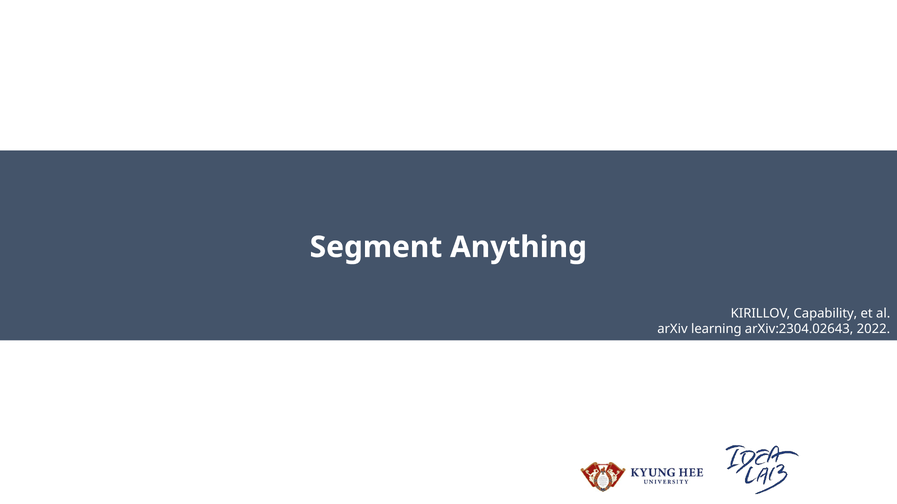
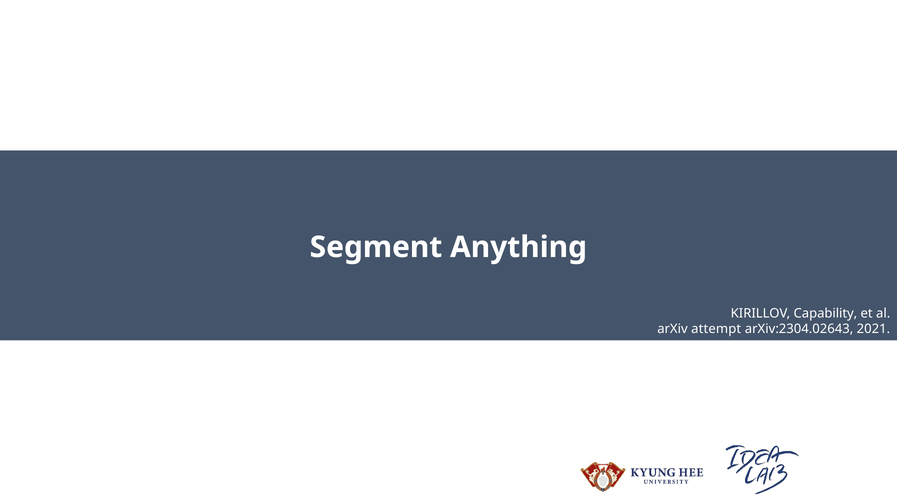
learning: learning -> attempt (716, 330)
2022: 2022 -> 2021 (873, 330)
